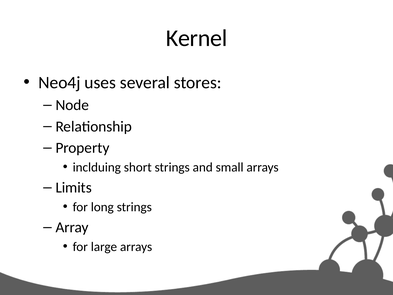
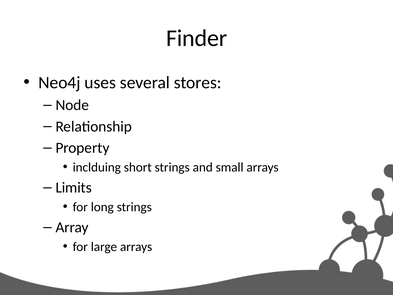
Kernel: Kernel -> Finder (197, 38)
